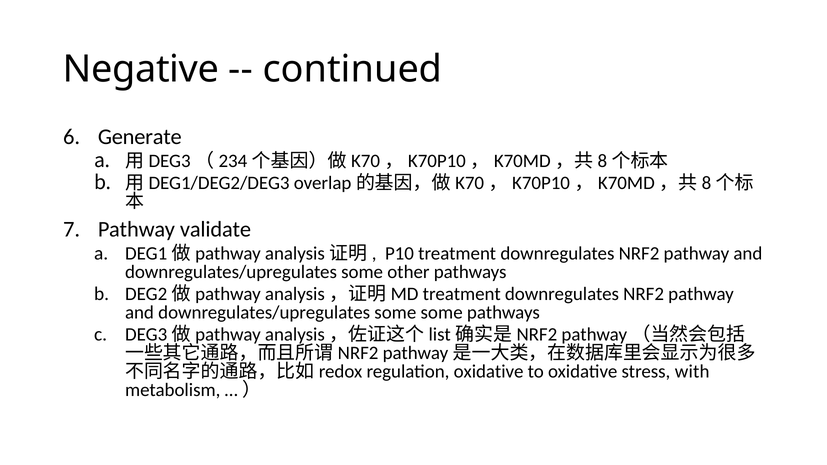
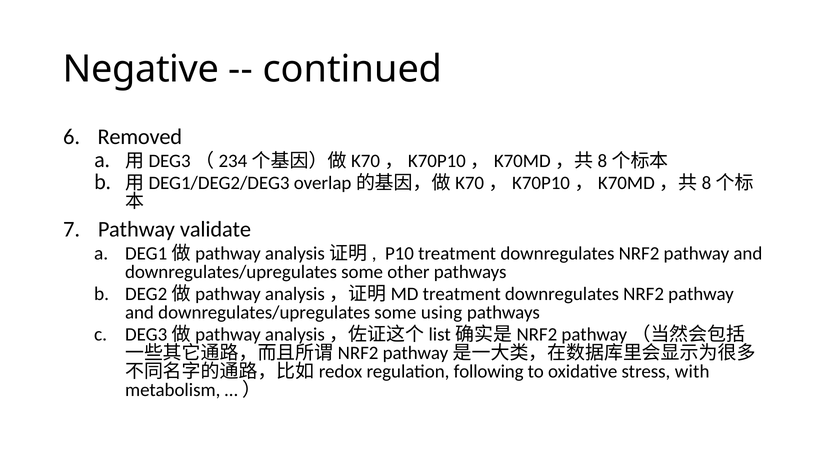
Generate: Generate -> Removed (140, 137)
some some: some -> using (442, 313)
regulation oxidative: oxidative -> following (489, 372)
